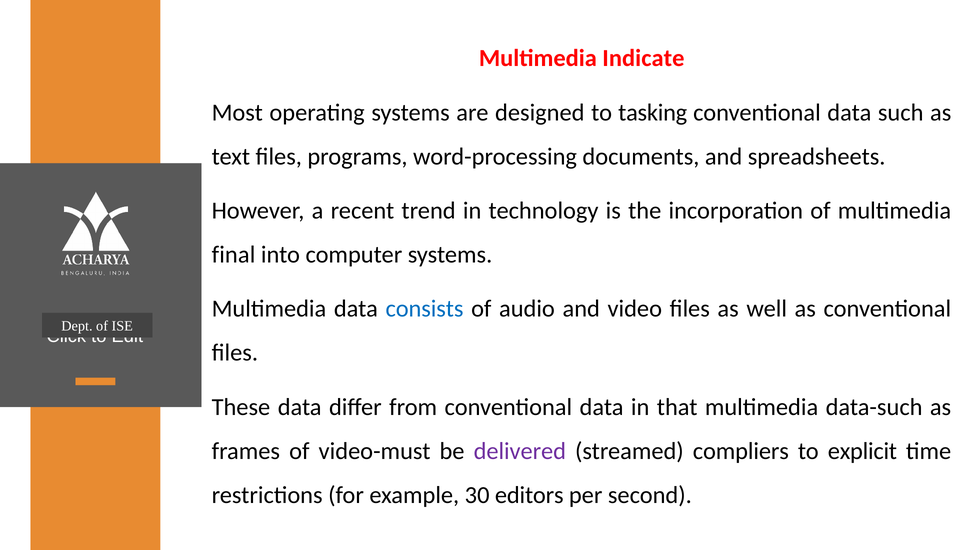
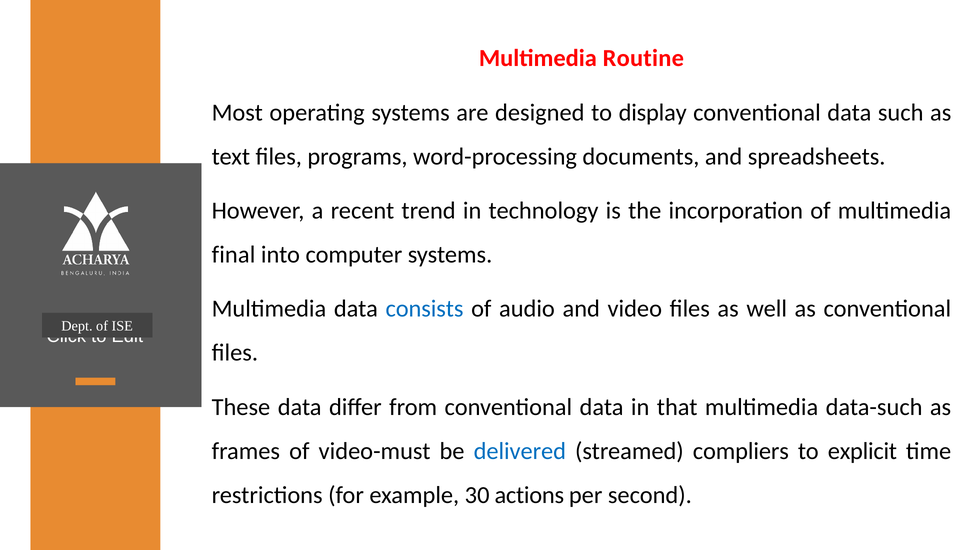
Indicate: Indicate -> Routine (643, 58)
tasking: tasking -> display (653, 112)
delivered colour: purple -> blue (520, 451)
editors: editors -> actions (529, 495)
